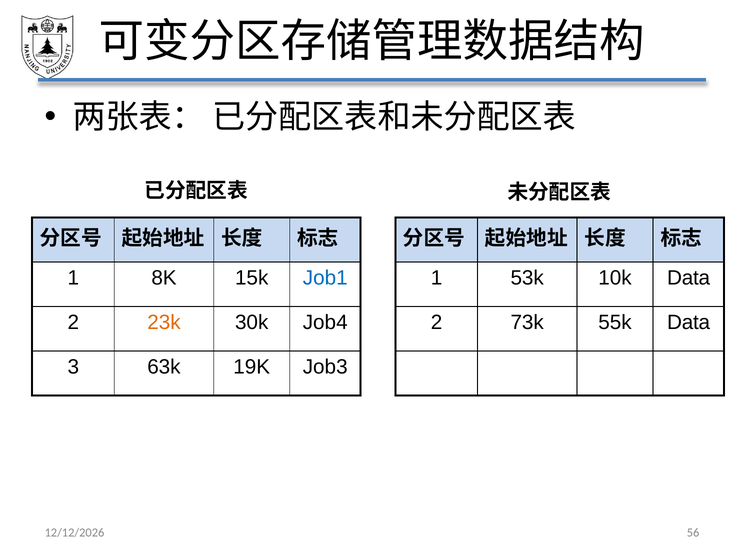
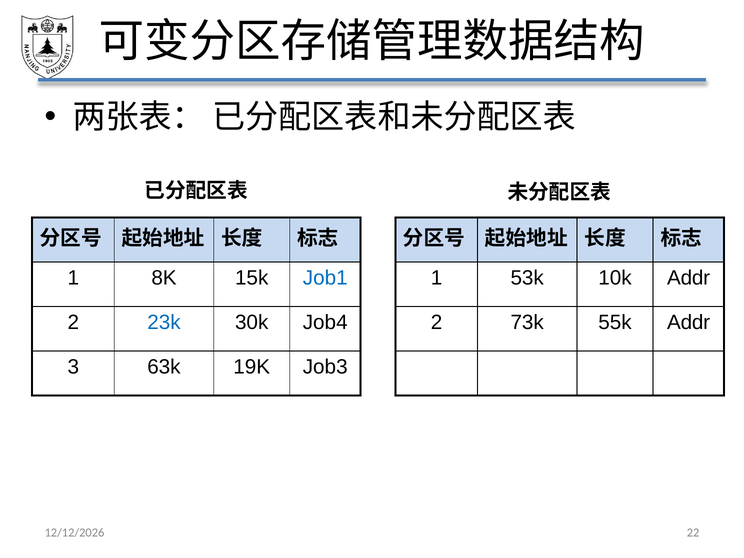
10k Data: Data -> Addr (689, 278)
23k colour: orange -> blue (164, 322)
55k Data: Data -> Addr (689, 322)
56: 56 -> 22 (693, 533)
